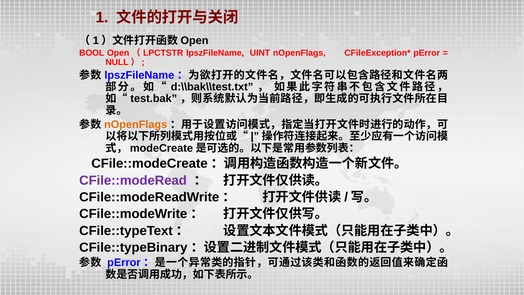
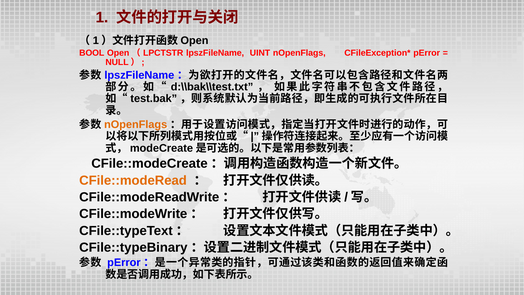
CFile::modeRead colour: purple -> orange (133, 180)
